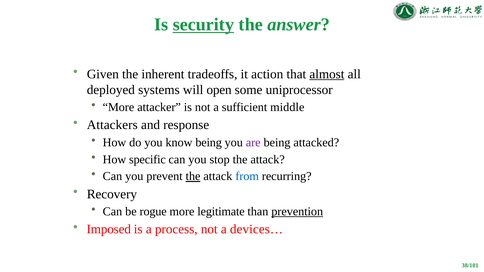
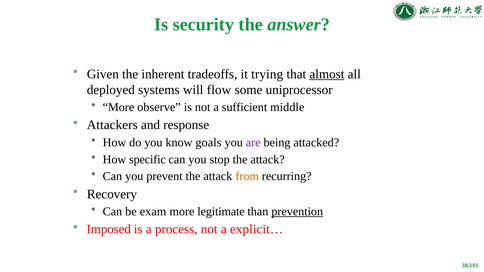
security underline: present -> none (203, 25)
action: action -> trying (267, 74)
open: open -> flow (219, 90)
attacker: attacker -> observe (159, 107)
know being: being -> goals (208, 143)
the underline: present -> none (193, 176)
from colour: blue -> orange (247, 176)
rogue: rogue -> exam (153, 212)
devices…: devices… -> explicit… (257, 230)
